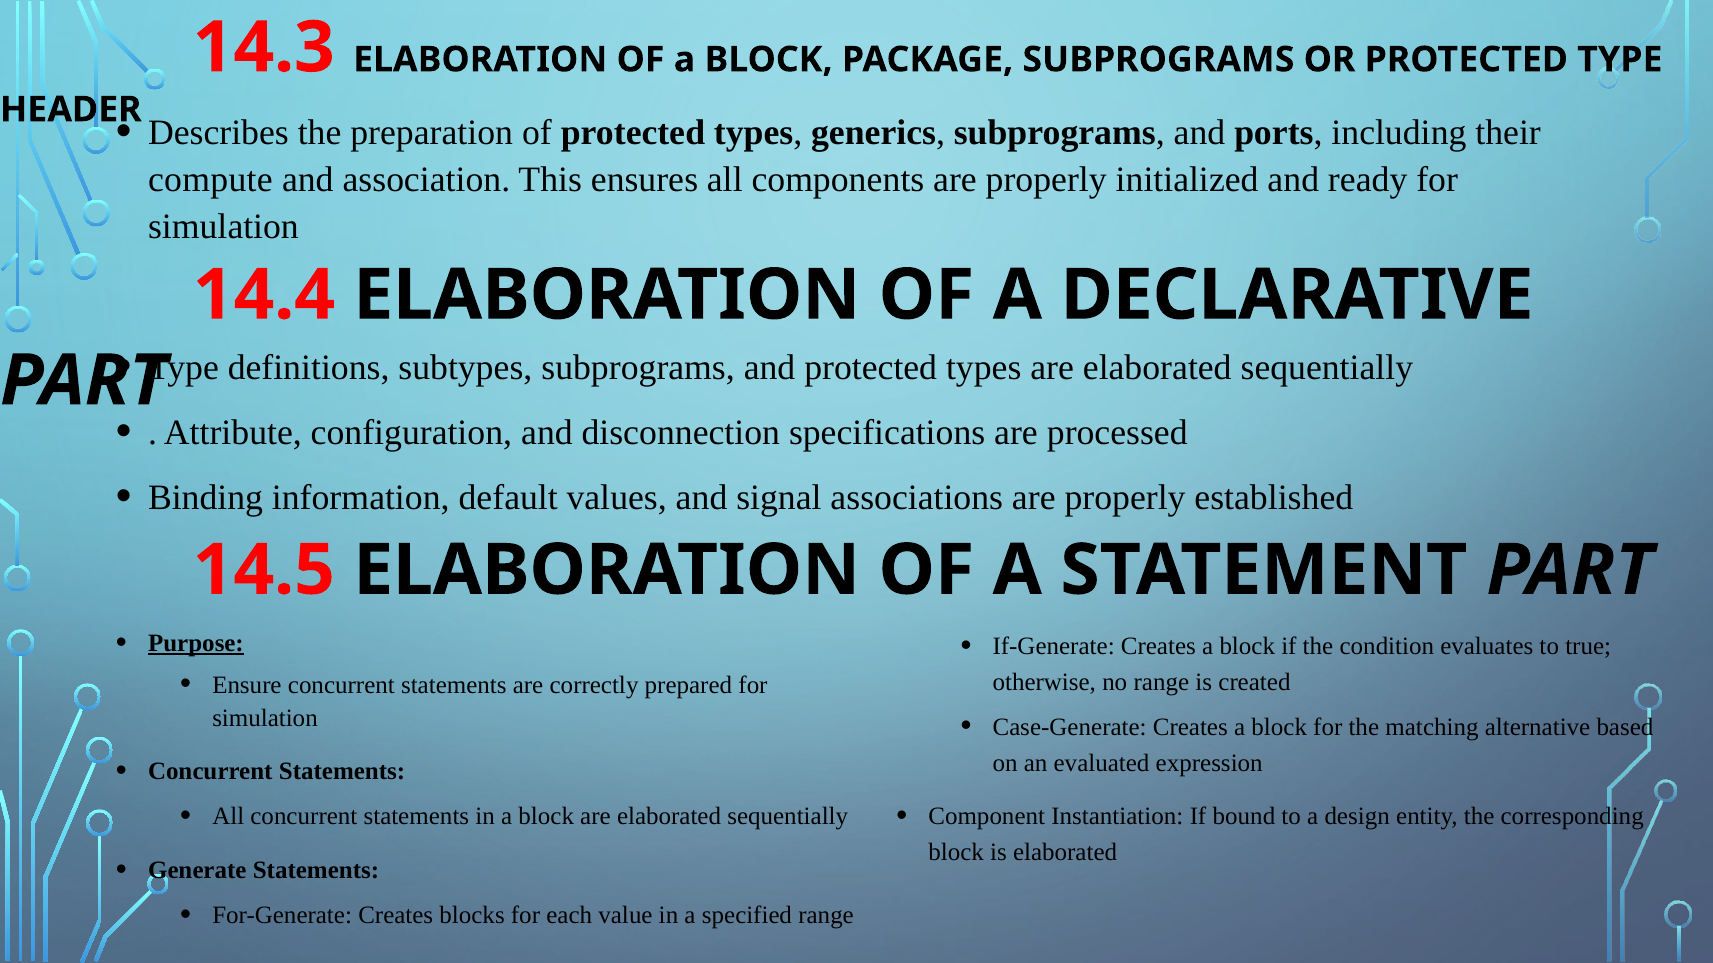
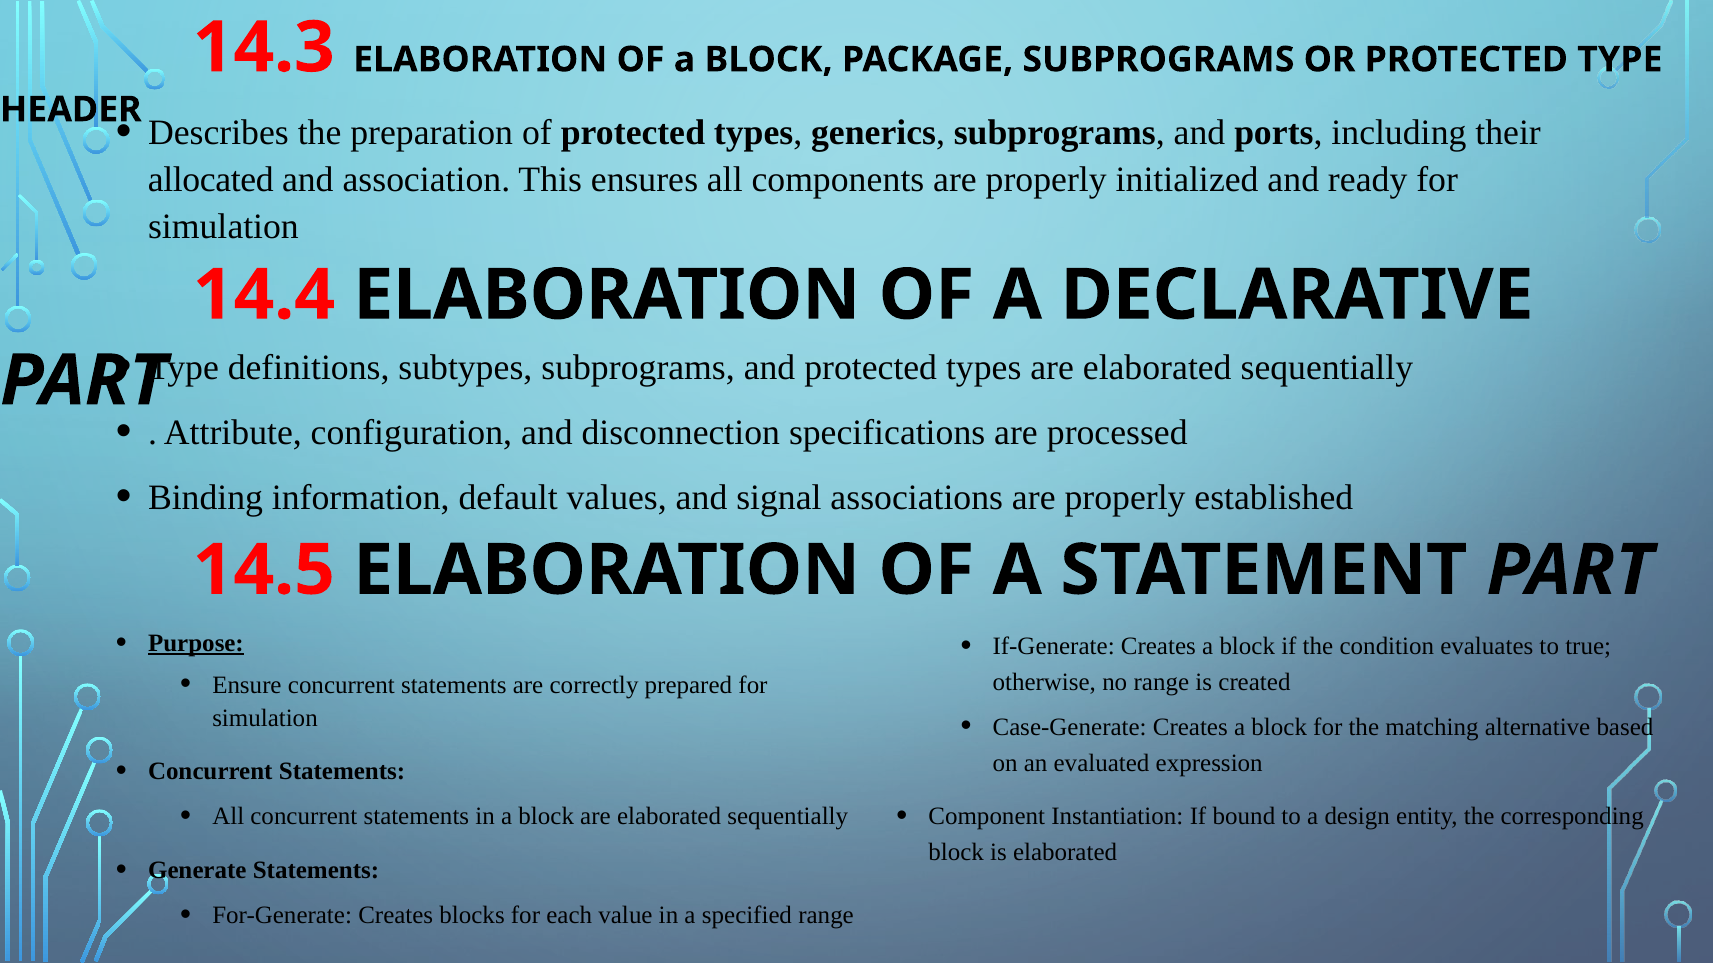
compute: compute -> allocated (211, 180)
